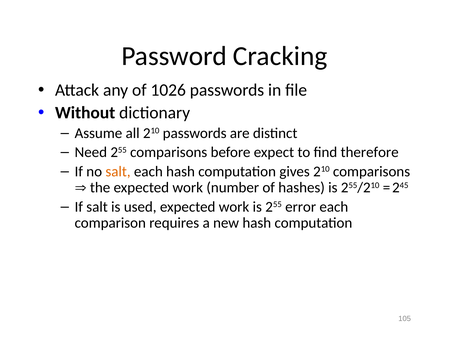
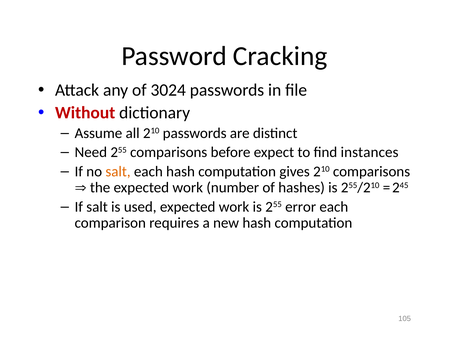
1026: 1026 -> 3024 (168, 90)
Without colour: black -> red (85, 113)
therefore: therefore -> instances (370, 152)
